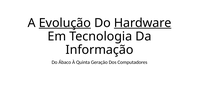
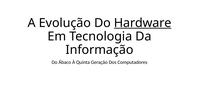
Evolução underline: present -> none (65, 23)
